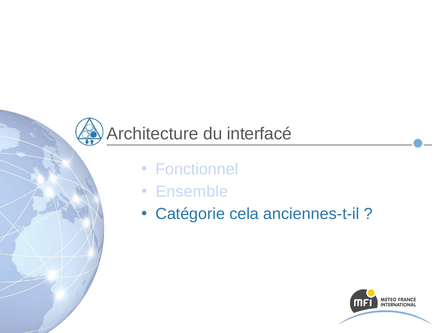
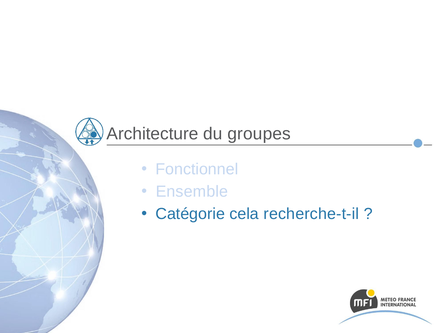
interfacé: interfacé -> groupes (259, 134)
anciennes-t-il: anciennes-t-il -> recherche-t-il (311, 214)
